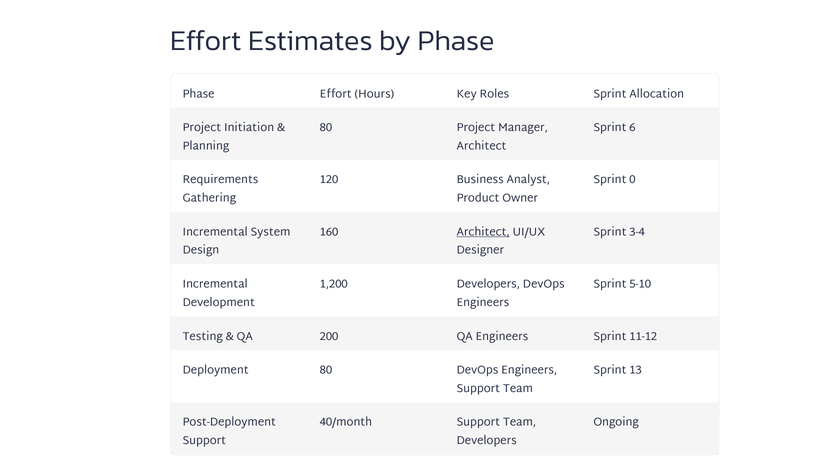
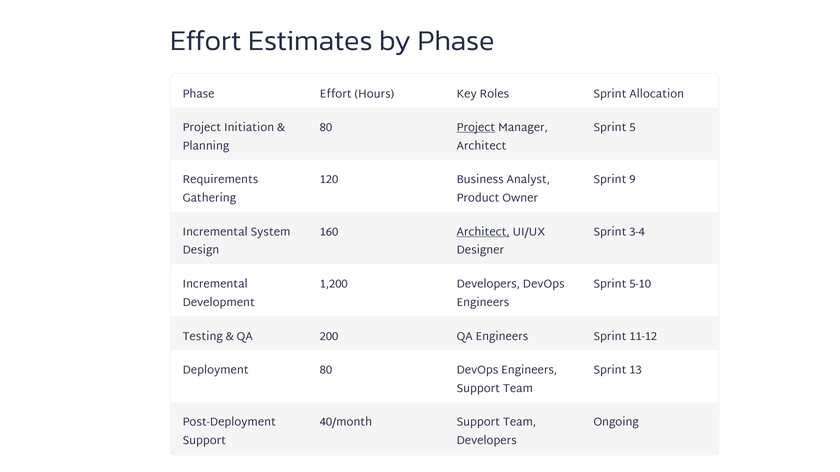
Project underline: none -> present (476, 128)
6: 6 -> 5 (632, 128)
0: 0 -> 9 (632, 180)
